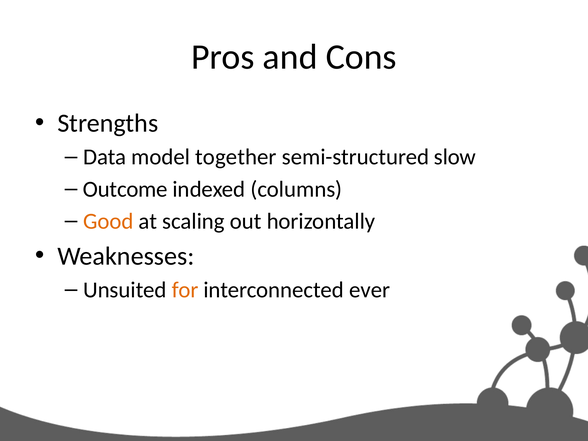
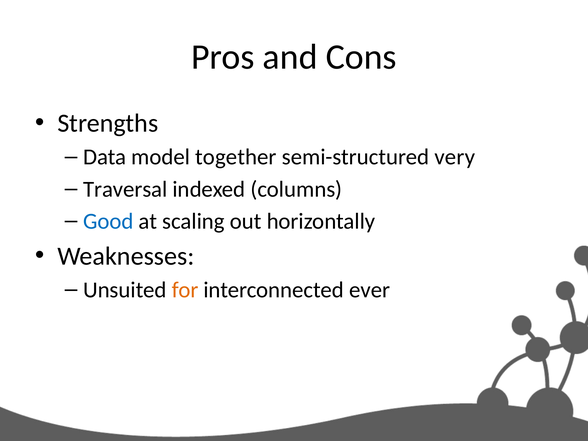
slow: slow -> very (455, 157)
Outcome: Outcome -> Traversal (125, 189)
Good colour: orange -> blue (108, 221)
